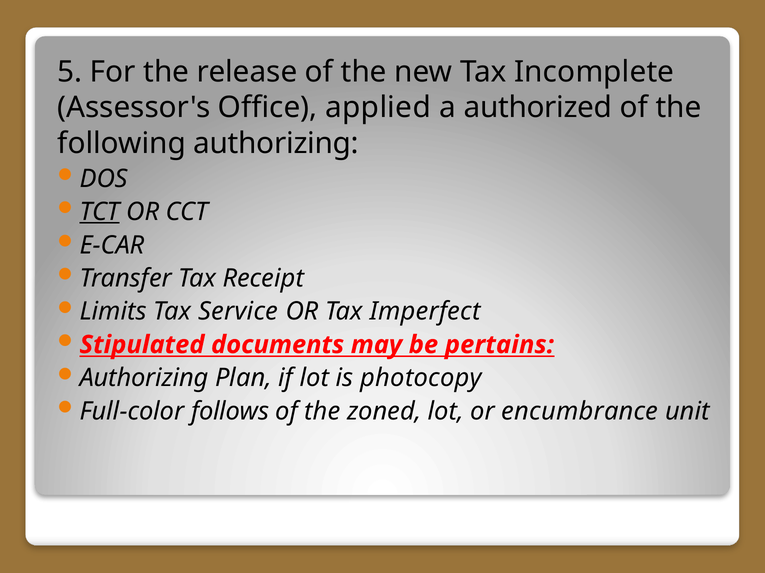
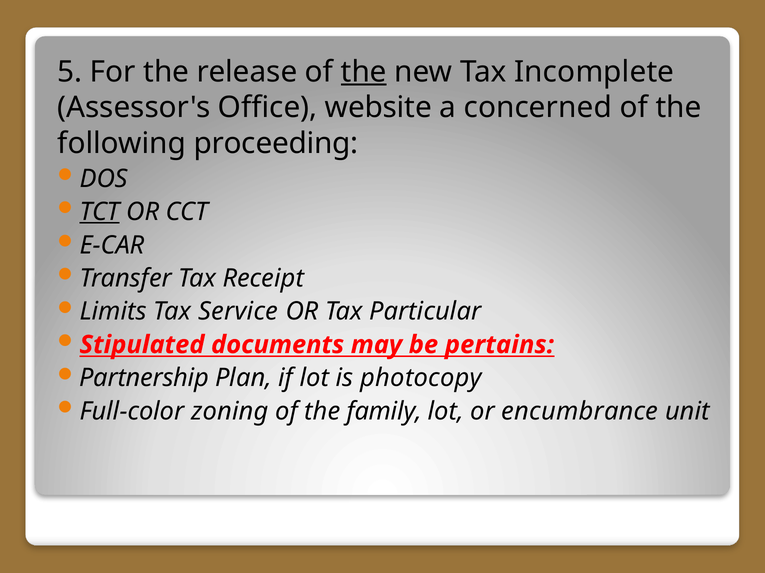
the underline: none -> present (364, 72)
applied: applied -> website (378, 108)
authorized: authorized -> concerned (538, 108)
following authorizing: authorizing -> proceeding (276, 143)
Imperfect: Imperfect -> Particular (425, 312)
Authorizing: Authorizing -> Partnership (144, 378)
follows: follows -> zoning (230, 412)
zoned: zoned -> family (384, 412)
